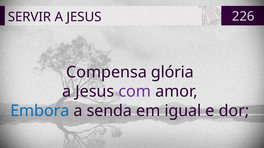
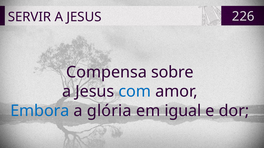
glória: glória -> sobre (172, 72)
com colour: purple -> blue (135, 92)
senda: senda -> glória (109, 111)
